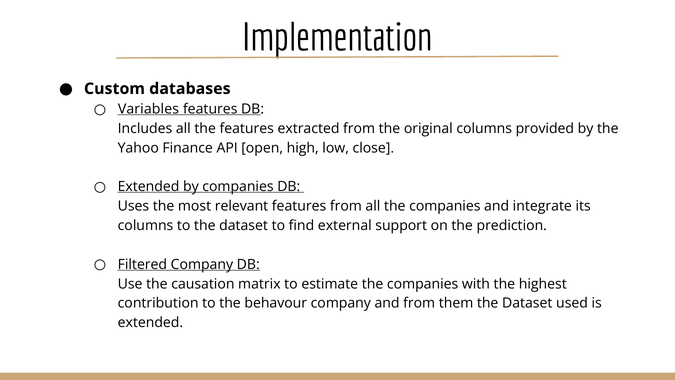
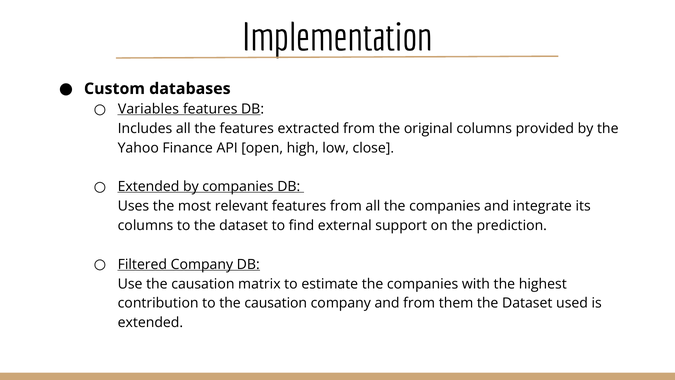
to the behavour: behavour -> causation (276, 303)
